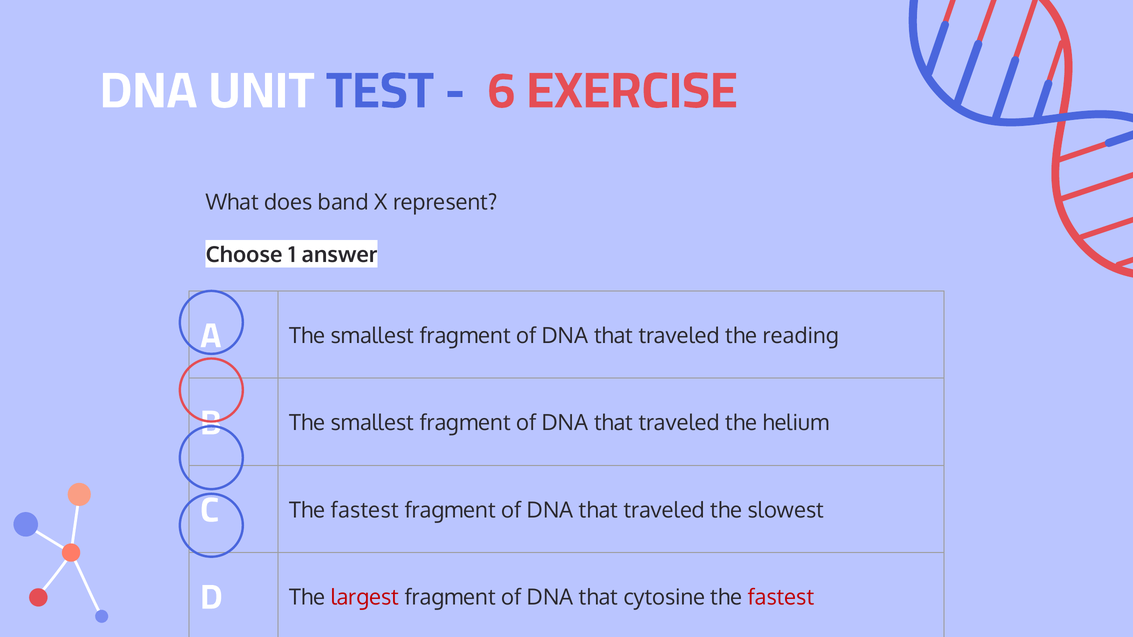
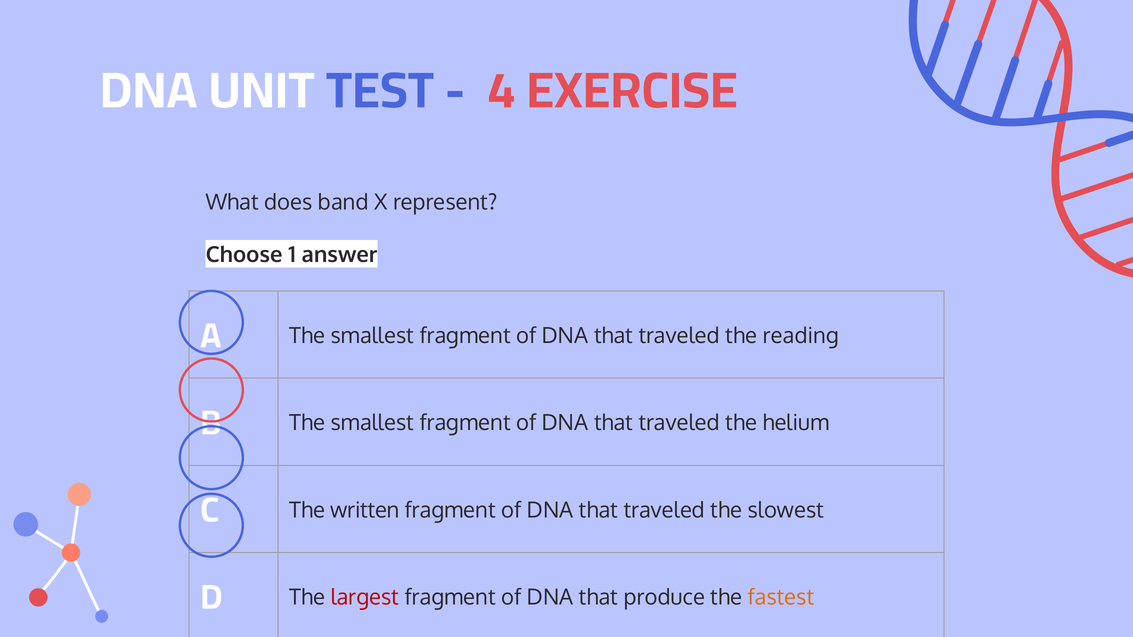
6: 6 -> 4 (501, 91)
C The fastest: fastest -> written (365, 511)
cytosine: cytosine -> produce (664, 598)
fastest colour: red -> orange (781, 598)
